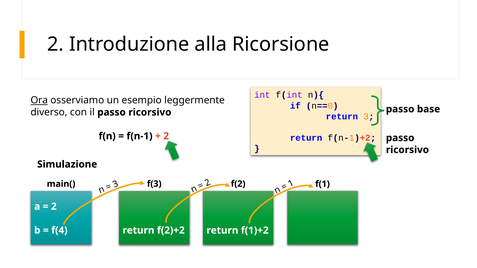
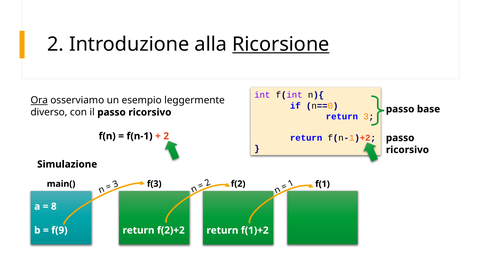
Ricorsione underline: none -> present (281, 44)
2: 2 -> 8 (54, 207)
f(4: f(4 -> f(9 (59, 231)
